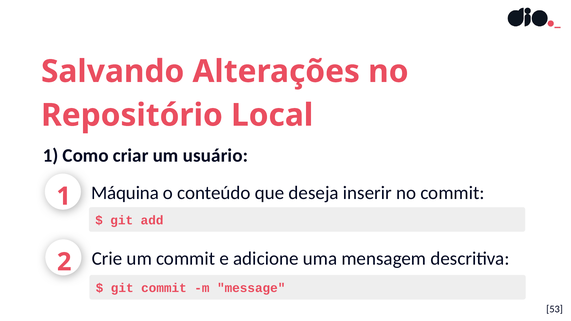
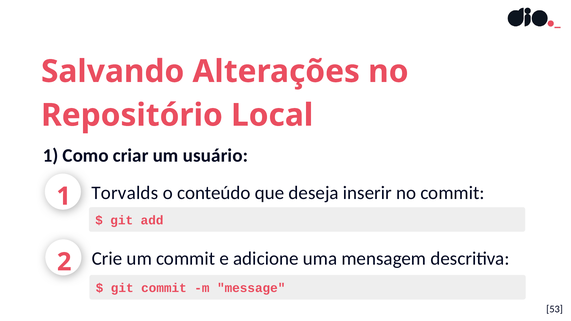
Máquina: Máquina -> Torvalds (125, 193)
